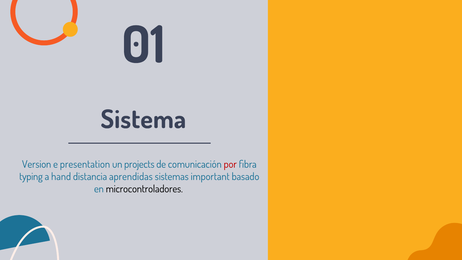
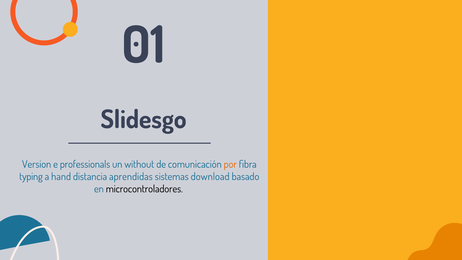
Sistema: Sistema -> Slidesgo (144, 120)
presentation: presentation -> professionals (85, 164)
projects: projects -> without (139, 164)
por colour: red -> orange (230, 164)
important: important -> download (210, 177)
